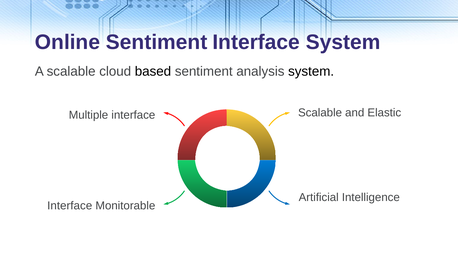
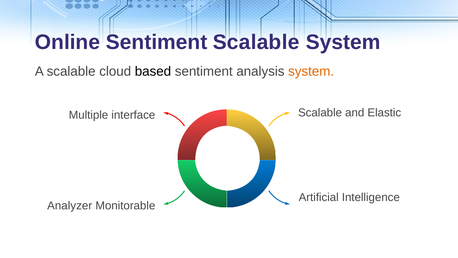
Sentiment Interface: Interface -> Scalable (256, 42)
system colour: black -> orange (311, 71)
Interface: Interface -> Analyzer (70, 205)
